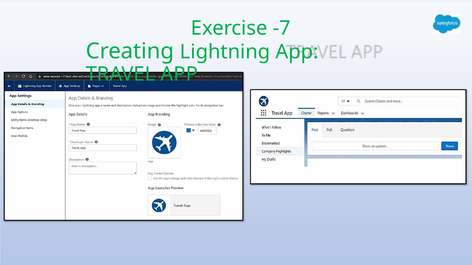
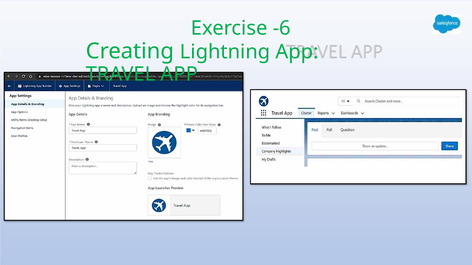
-7: -7 -> -6 (282, 28)
